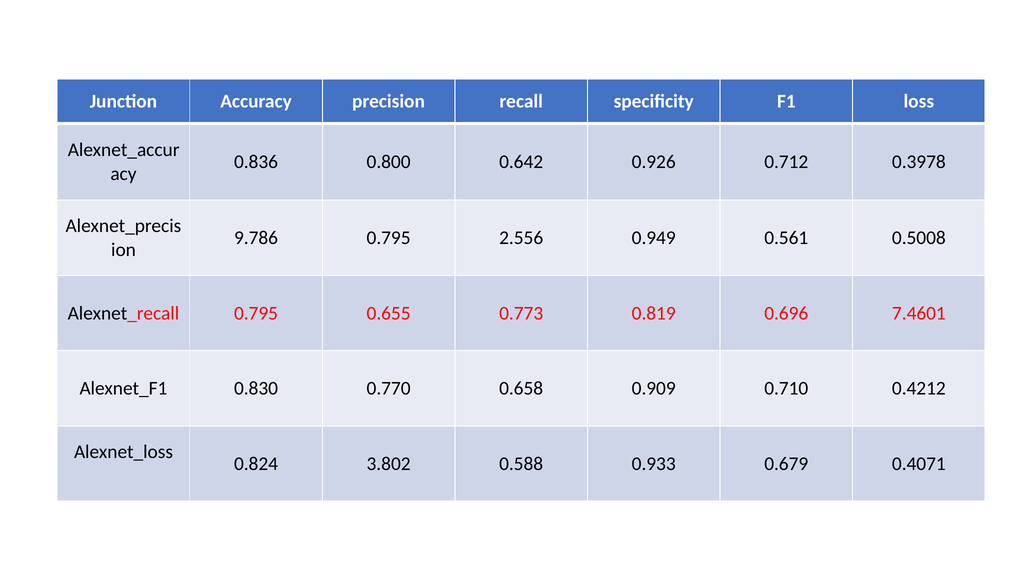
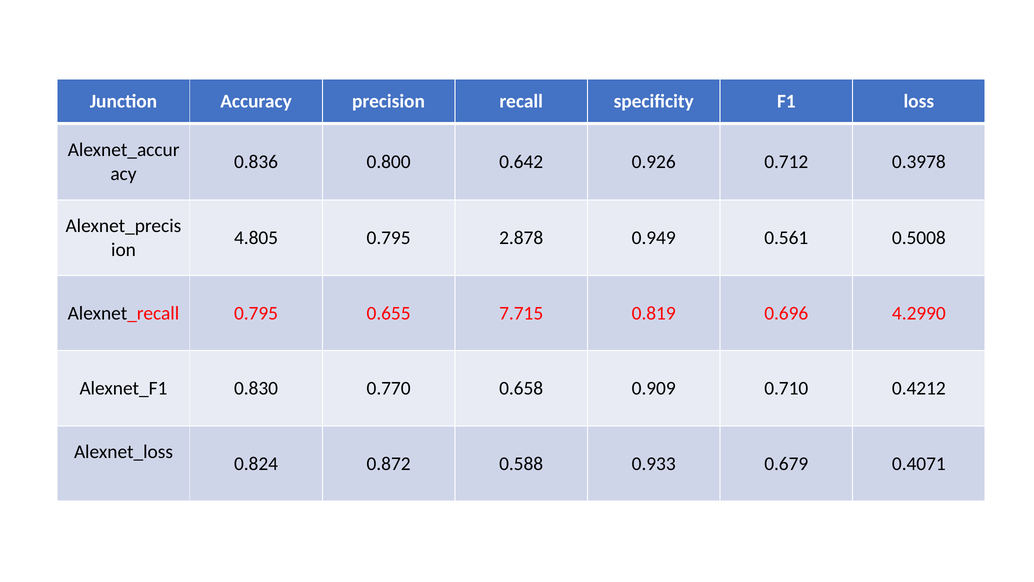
9.786: 9.786 -> 4.805 (256, 238)
2.556: 2.556 -> 2.878 (521, 238)
0.773: 0.773 -> 7.715 (521, 313)
7.4601: 7.4601 -> 4.2990 (919, 313)
3.802: 3.802 -> 0.872 (389, 463)
